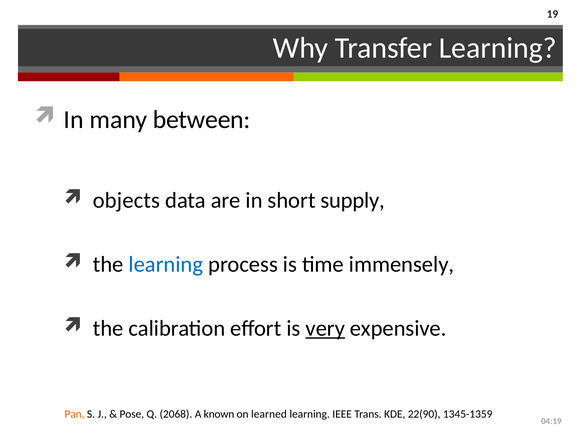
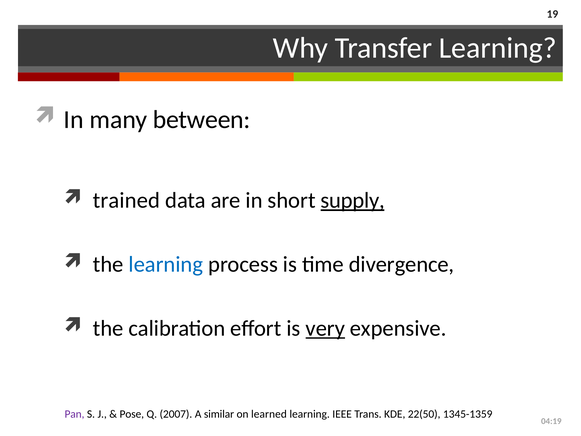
objects: objects -> trained (126, 200)
supply underline: none -> present (353, 200)
immensely: immensely -> divergence (402, 264)
Pan colour: orange -> purple (75, 414)
2068: 2068 -> 2007 (176, 414)
known: known -> similar (219, 414)
22(90: 22(90 -> 22(50 (424, 414)
